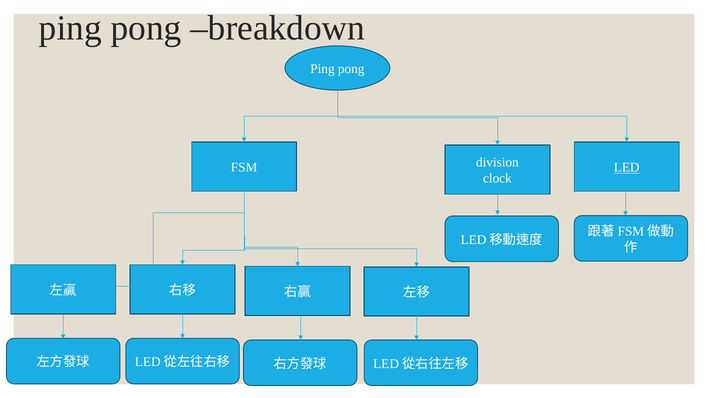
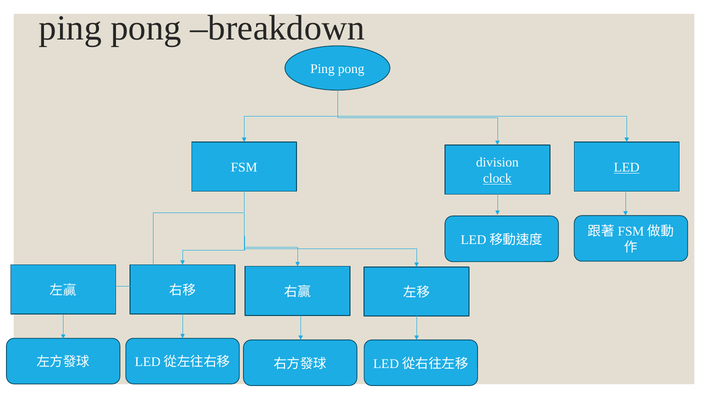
clock underline: none -> present (497, 179)
